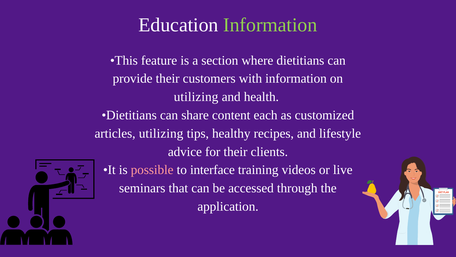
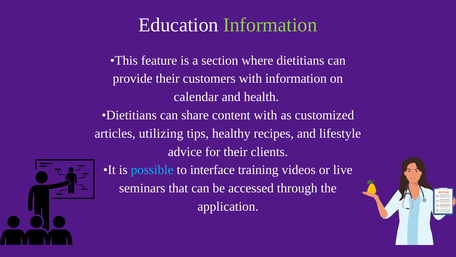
utilizing: utilizing -> calendar (196, 97)
content each: each -> with (265, 115)
possible colour: pink -> light blue (152, 170)
